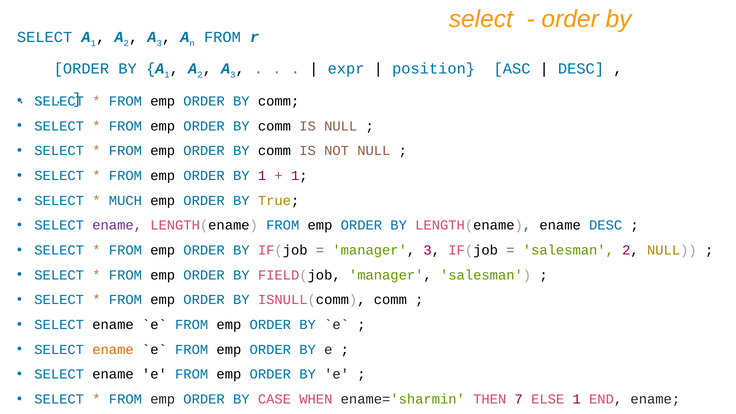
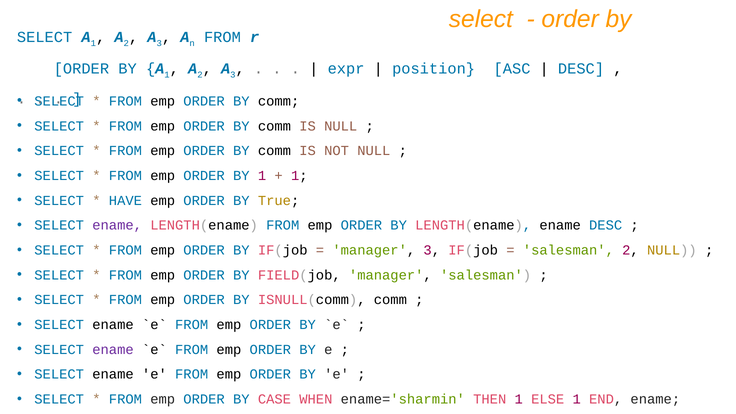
MUCH: MUCH -> HAVE (125, 201)
ename colour: orange -> purple (113, 350)
THEN 7: 7 -> 1 (519, 399)
